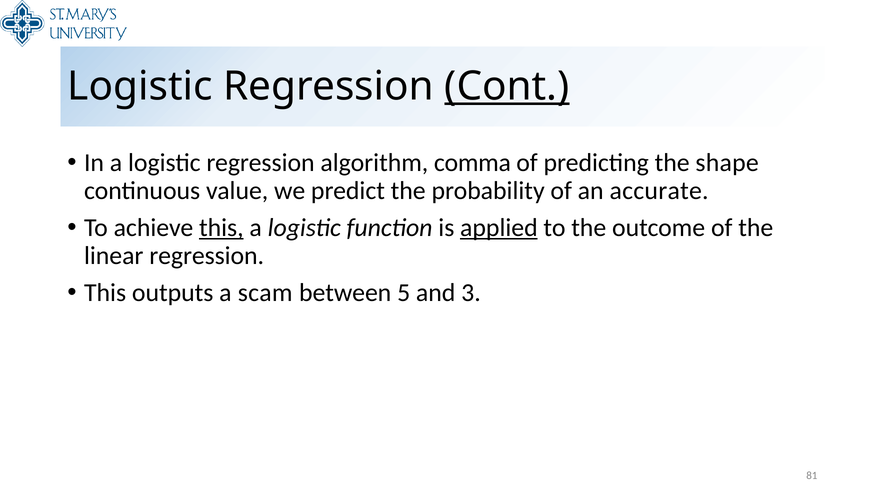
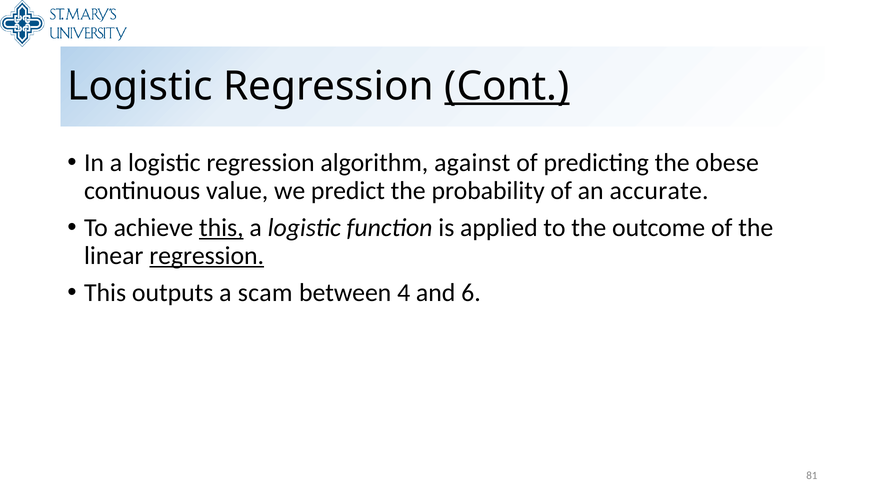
comma: comma -> against (472, 163)
shape: shape -> obese (727, 163)
applied underline: present -> none (499, 228)
regression underline: none -> present (207, 256)
5: 5 -> 4 (404, 293)
3: 3 -> 6 (471, 293)
